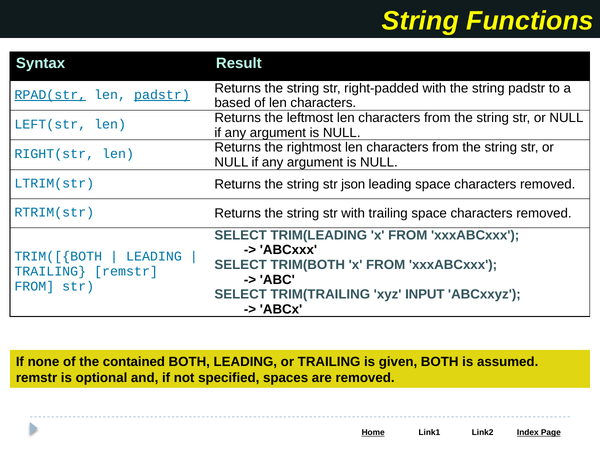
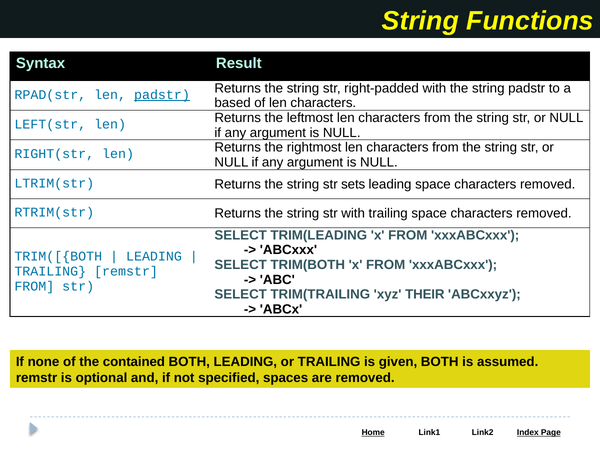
RPAD(str underline: present -> none (50, 95)
json: json -> sets (353, 184)
INPUT: INPUT -> THEIR (425, 294)
